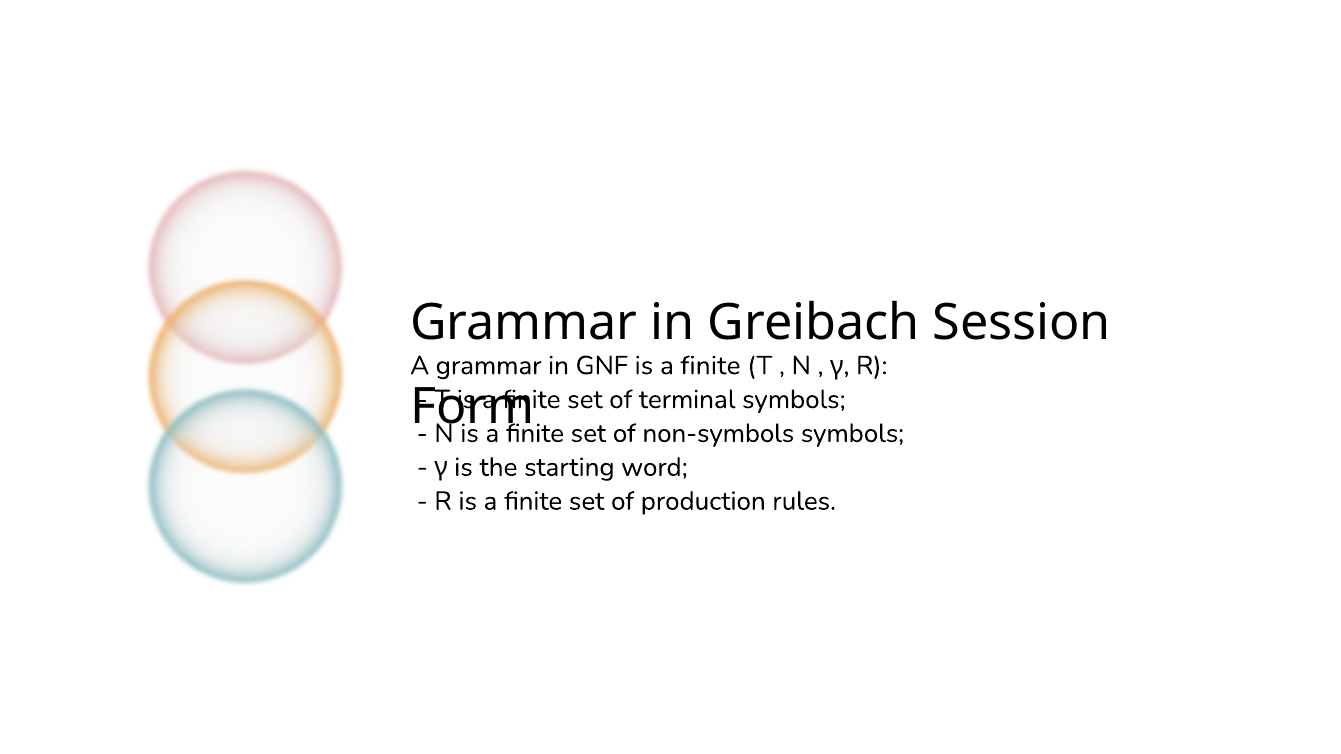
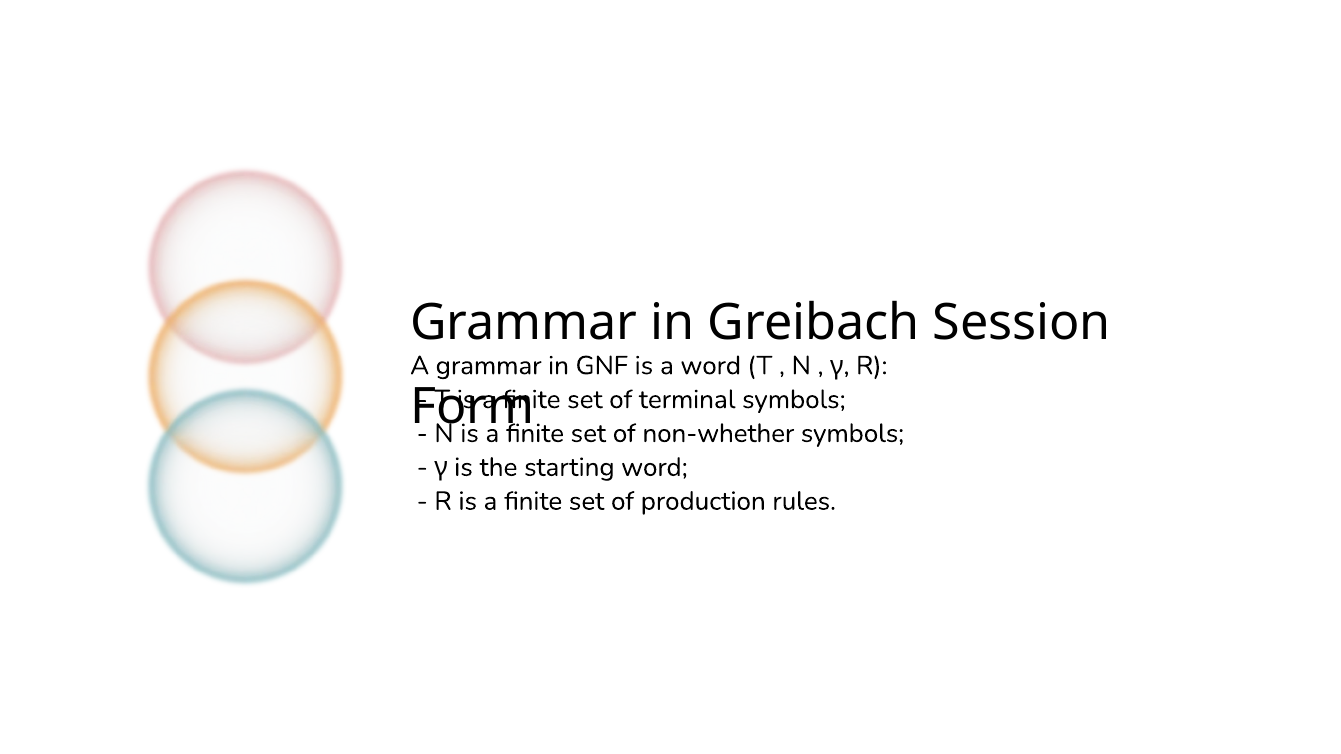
GNF is a finite: finite -> word (711, 366)
non-symbols: non-symbols -> non-whether (718, 434)
